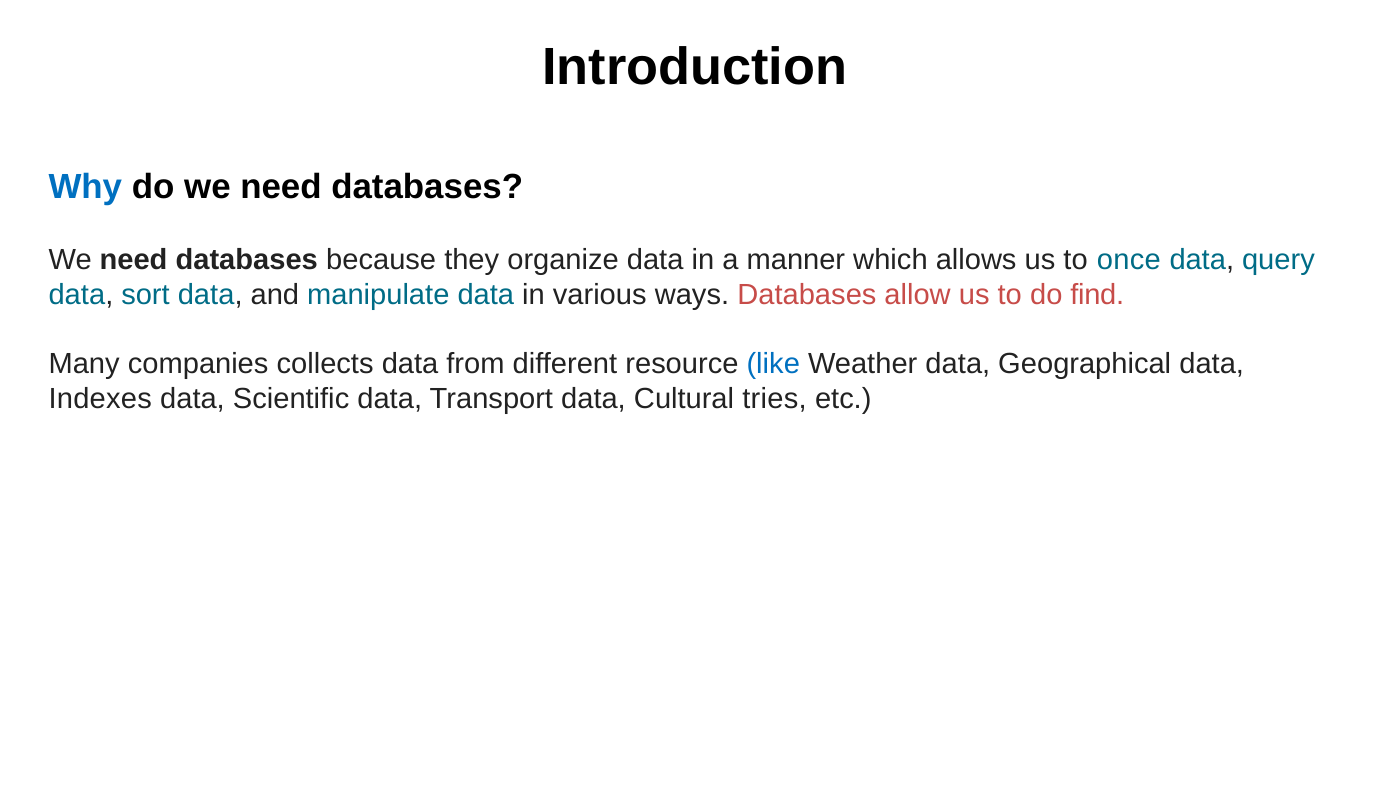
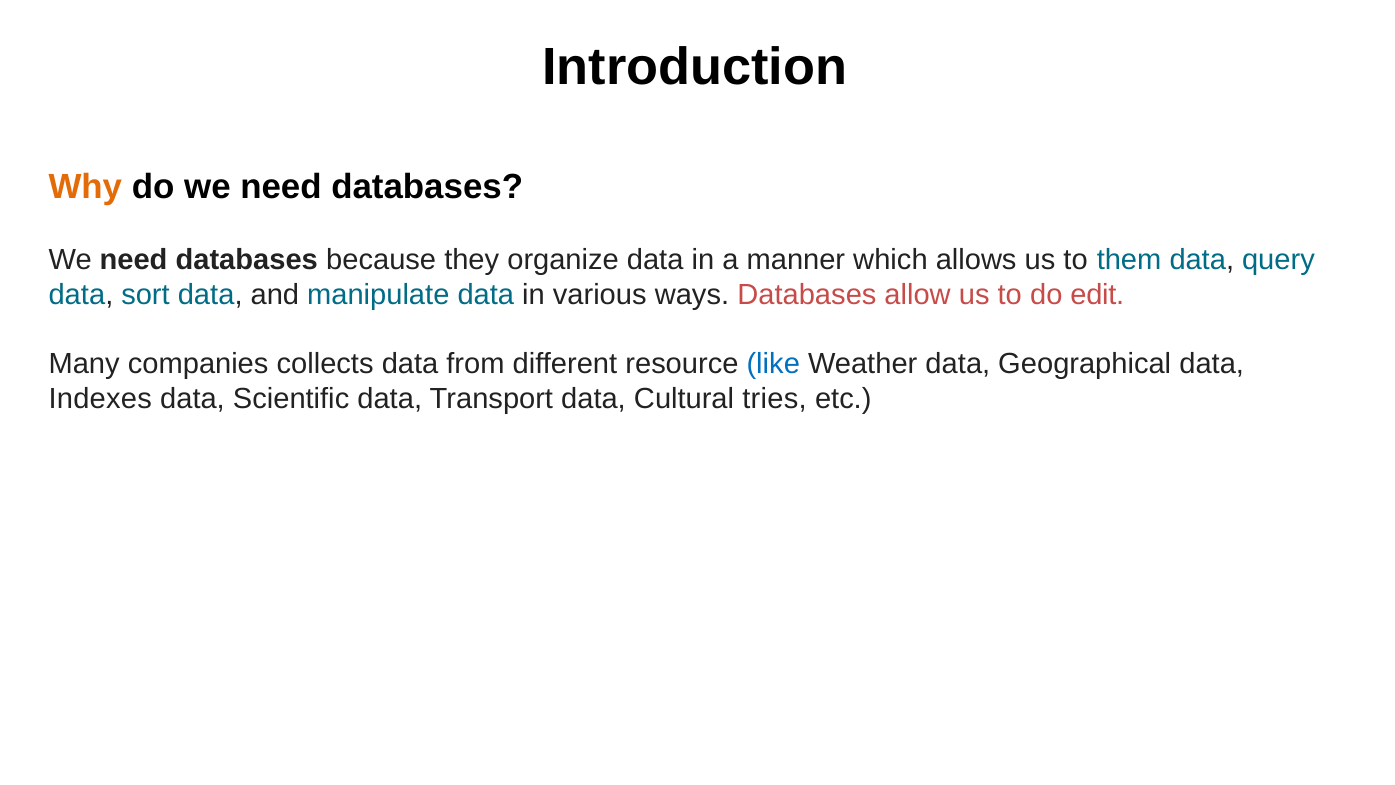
Why colour: blue -> orange (85, 187)
once: once -> them (1129, 260)
find: find -> edit (1097, 294)
